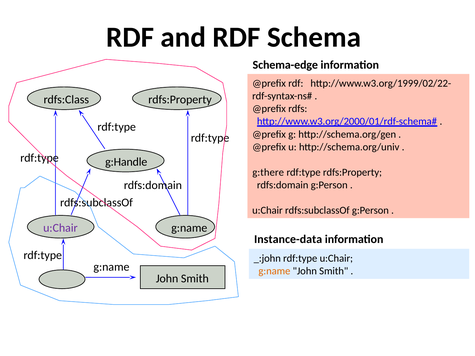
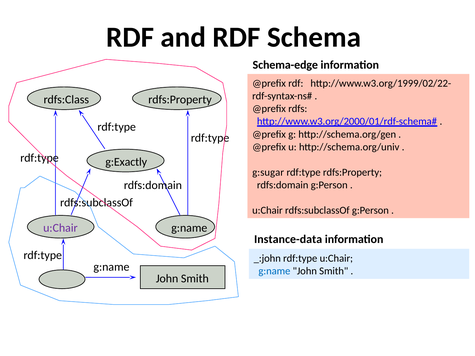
g:Handle: g:Handle -> g:Exactly (126, 162)
g:there: g:there -> g:sugar (268, 172)
g:name colour: orange -> blue (274, 271)
